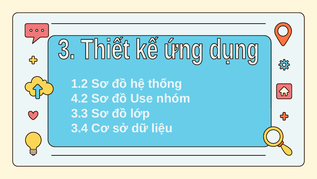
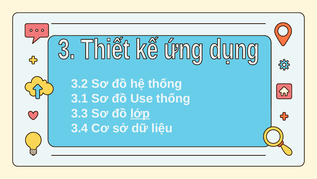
1.2: 1.2 -> 3.2 (80, 83)
4.2: 4.2 -> 3.1 (80, 98)
Use nhóm: nhóm -> thống (173, 98)
lớp underline: none -> present (140, 113)
